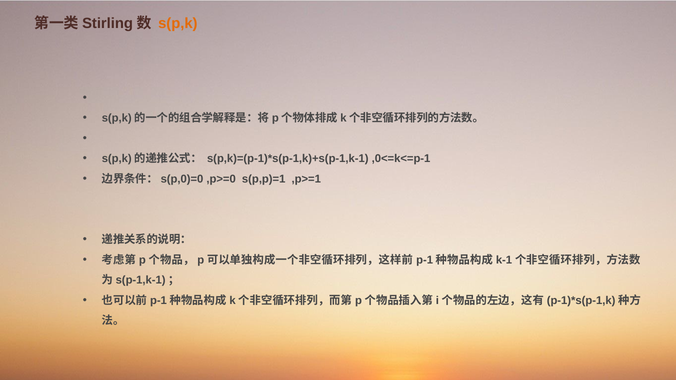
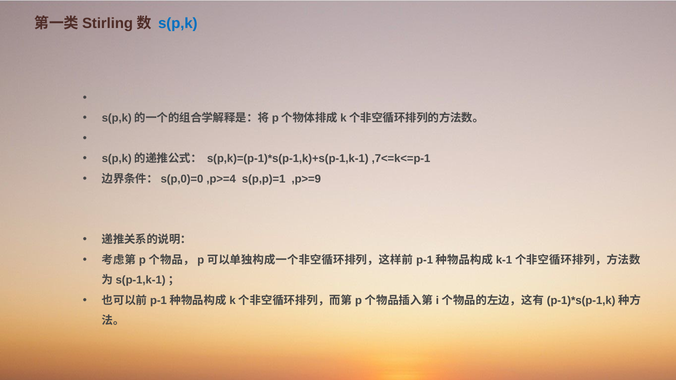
s(p,k colour: orange -> blue (178, 23)
,0<=k<=p-1: ,0<=k<=p-1 -> ,7<=k<=p-1 (401, 159)
,p>=0: ,p>=0 -> ,p>=4 (221, 179)
,p>=1: ,p>=1 -> ,p>=9 (306, 179)
